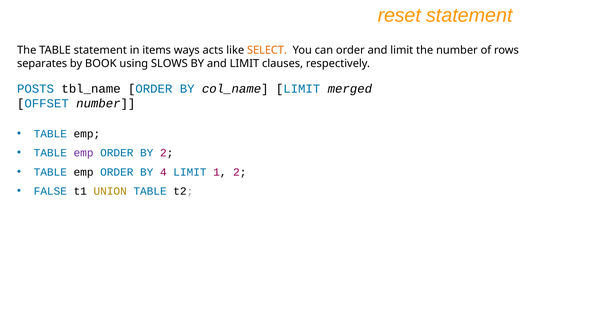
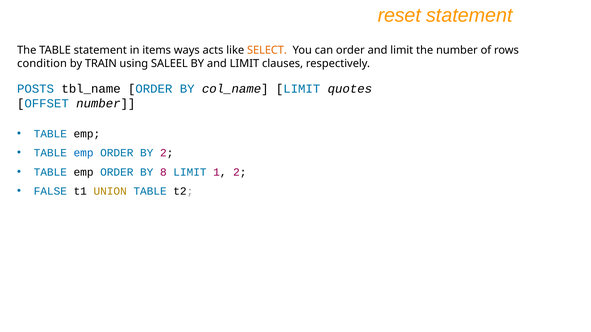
separates: separates -> condition (42, 64)
BOOK: BOOK -> TRAIN (101, 64)
SLOWS: SLOWS -> SALEEL (169, 64)
merged: merged -> quotes (350, 89)
emp colour: purple -> blue (84, 153)
4: 4 -> 8 (163, 172)
